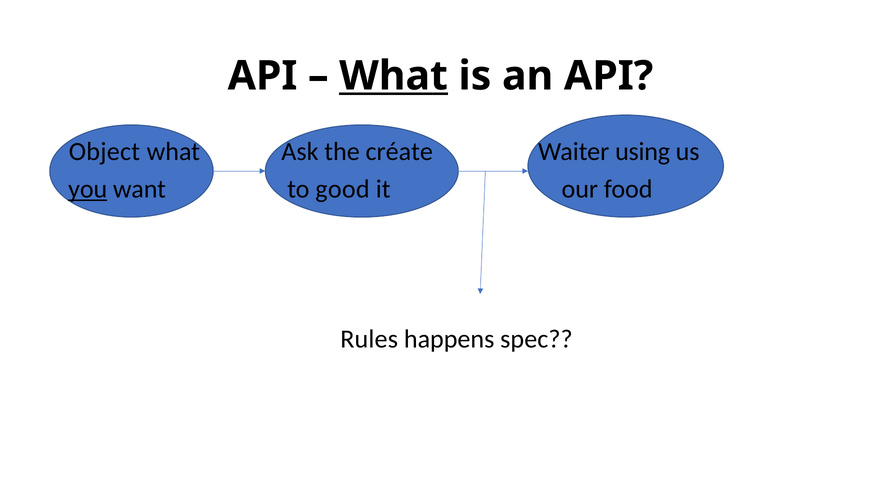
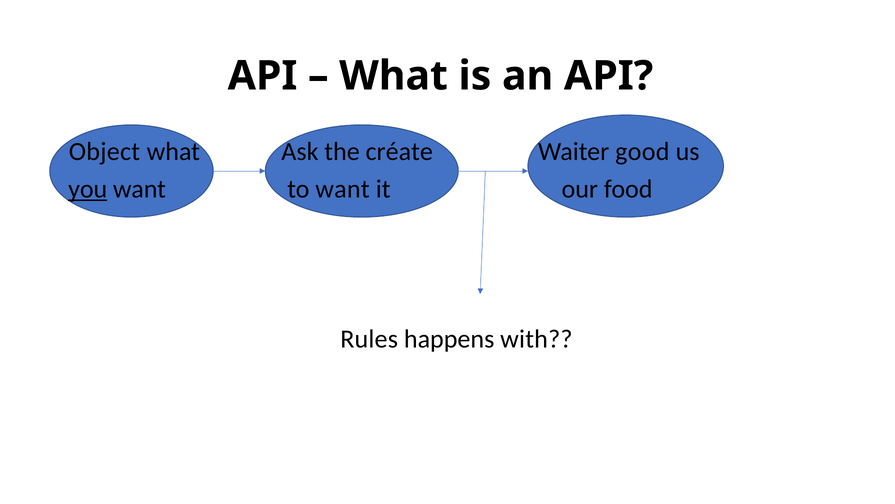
What underline: present -> none (394, 76)
using: using -> good (642, 151)
to good: good -> want (342, 189)
spec: spec -> with (536, 339)
